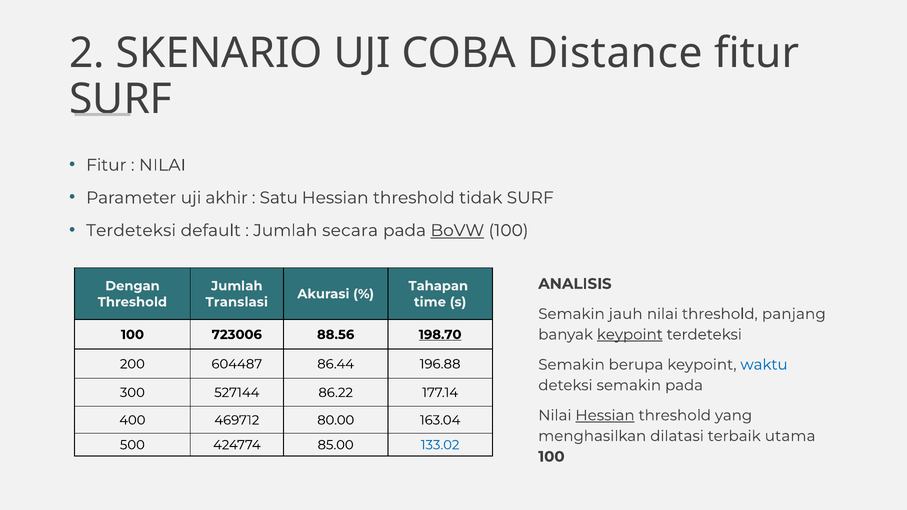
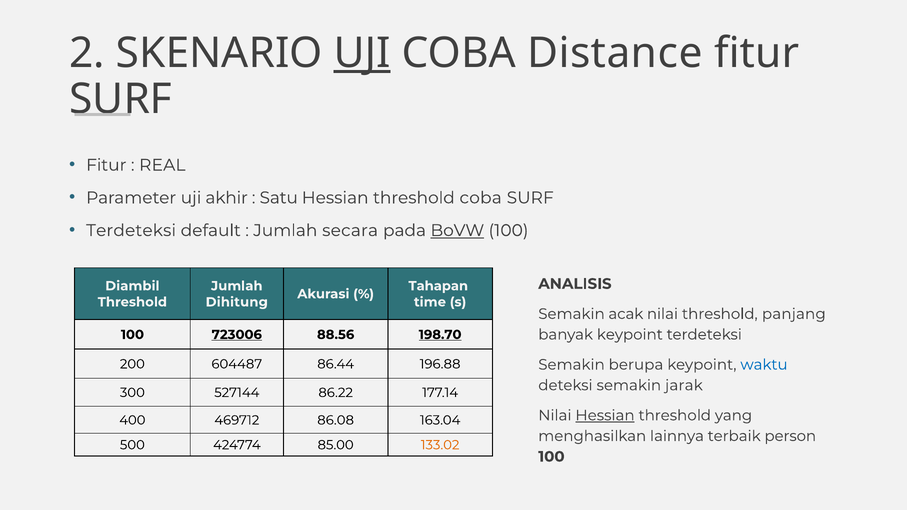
UJI underline: none -> present (362, 53)
NILAI: NILAI -> REAL (162, 165)
threshold tidak: tidak -> coba (481, 198)
Dengan: Dengan -> Diambil (132, 286)
Translasi: Translasi -> Dihitung (237, 302)
jauh: jauh -> acak (626, 314)
keypoint underline: present -> none (630, 335)
723006 underline: none -> present (237, 335)
semakin pada: pada -> jarak (684, 385)
80.00: 80.00 -> 86.08 (336, 420)
dilatasi: dilatasi -> lainnya (677, 436)
utama: utama -> person (790, 436)
133.02 colour: blue -> orange (440, 445)
